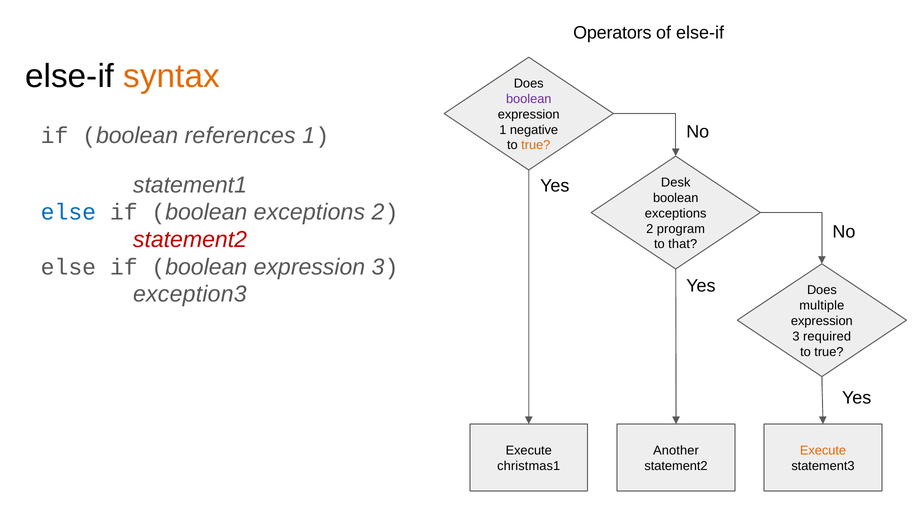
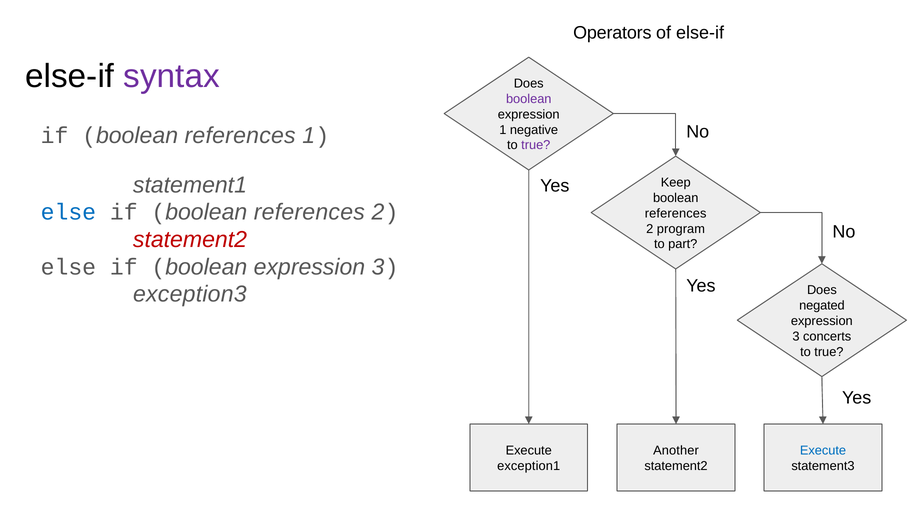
syntax colour: orange -> purple (172, 76)
true colour: orange -> purple (536, 145)
Desk: Desk -> Keep (676, 183)
exceptions: exceptions -> references (309, 212)
exceptions: exceptions -> references (676, 214)
that: that -> part (683, 244)
multiple: multiple -> negated (822, 306)
required: required -> concerts (827, 337)
Execute colour: orange -> blue (823, 451)
christmas1: christmas1 -> exception1 (529, 466)
